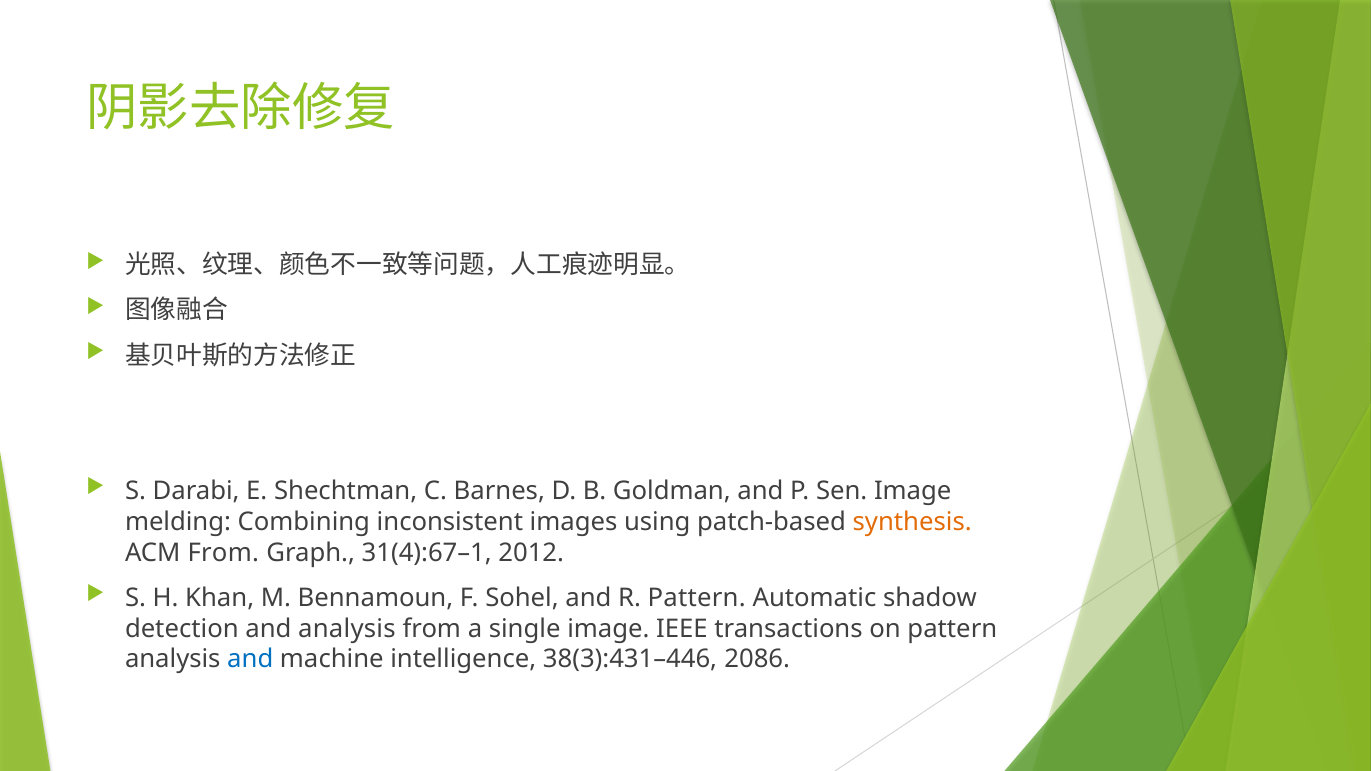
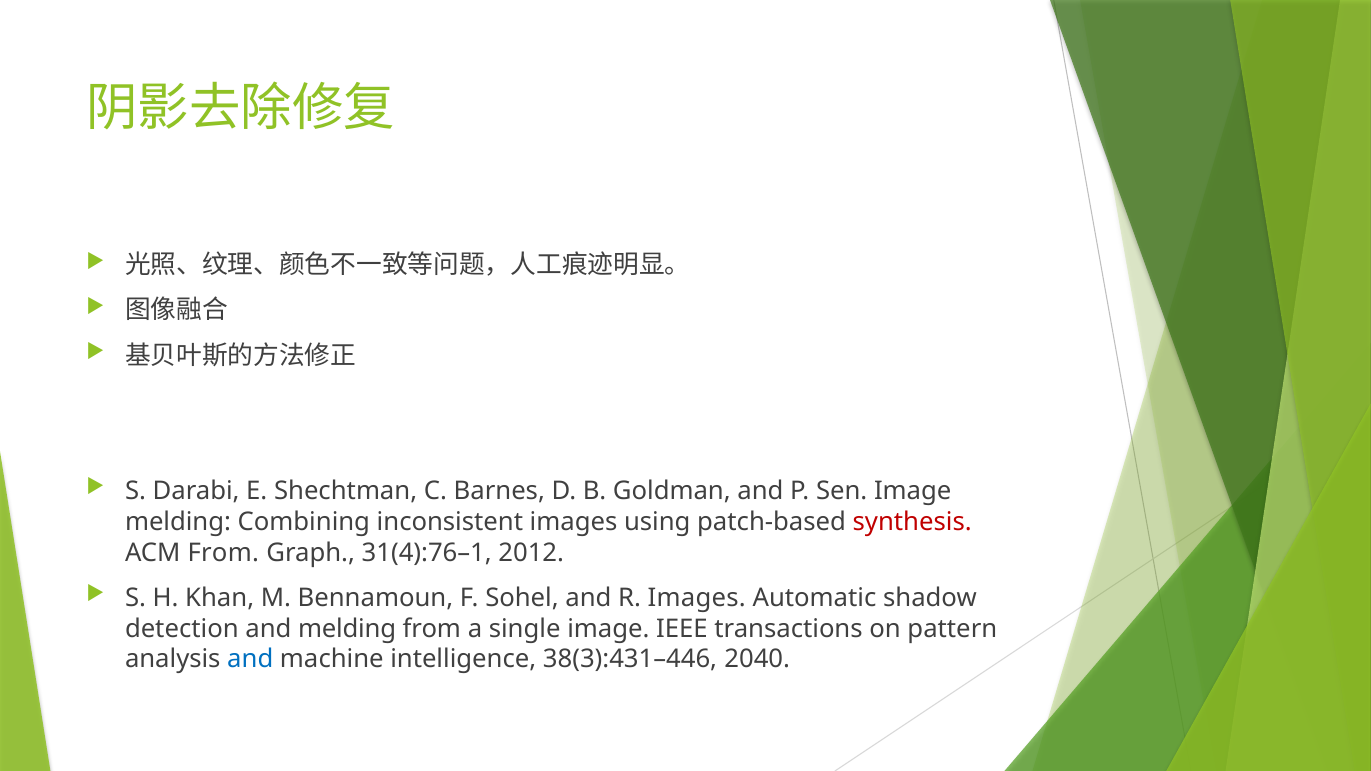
synthesis colour: orange -> red (912, 522)
31(4):67–1: 31(4):67–1 -> 31(4):76–1 (427, 553)
R Pattern: Pattern -> Images (697, 598)
and analysis: analysis -> melding (347, 629)
2086: 2086 -> 2040 (757, 660)
